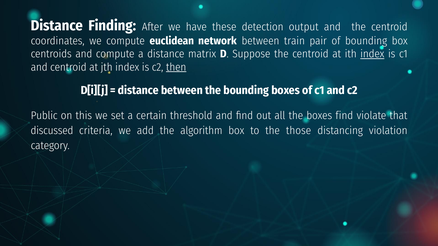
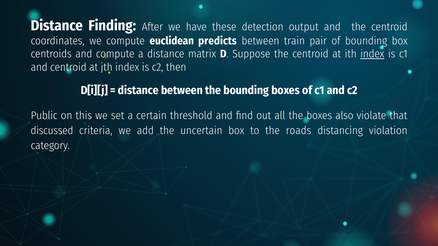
network: network -> predicts (217, 41)
then underline: present -> none (176, 67)
boxes find: find -> also (344, 116)
algorithm: algorithm -> uncertain (201, 131)
those: those -> roads (299, 131)
